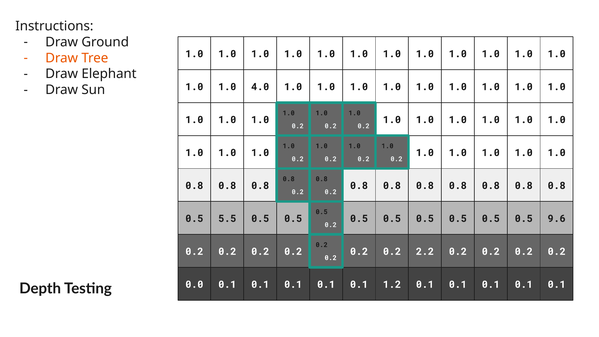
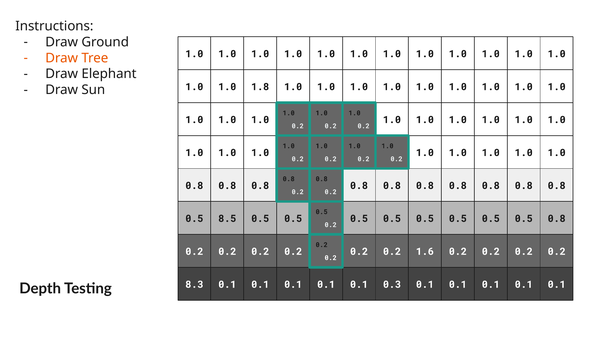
4.0: 4.0 -> 1.8 (260, 87)
5.5: 5.5 -> 8.5 (227, 219)
0.5 9.6: 9.6 -> 0.8 (557, 219)
2.2: 2.2 -> 1.6 (425, 251)
0.0: 0.0 -> 8.3 (194, 284)
1.2: 1.2 -> 0.3 (392, 284)
